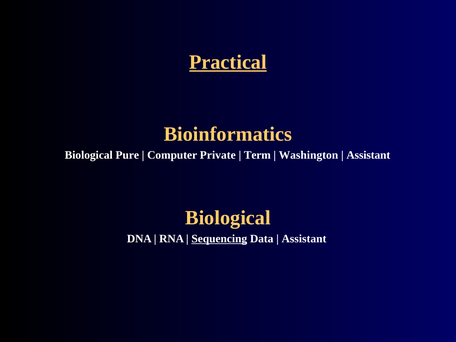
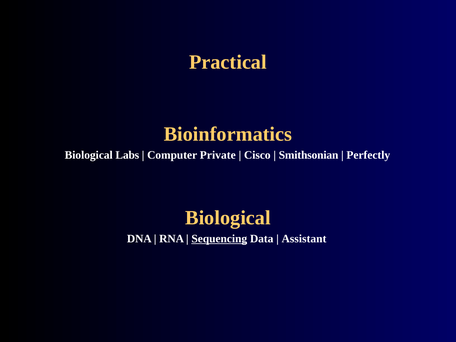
Practical underline: present -> none (228, 62)
Pure: Pure -> Labs (127, 155)
Term: Term -> Cisco (257, 155)
Washington: Washington -> Smithsonian (309, 155)
Assistant: Assistant -> Perfectly (368, 155)
